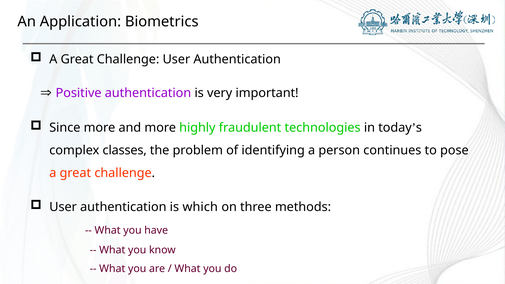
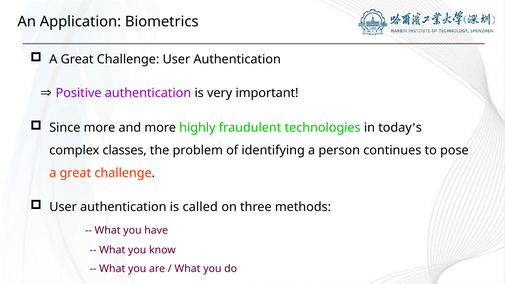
which: which -> called (200, 207)
